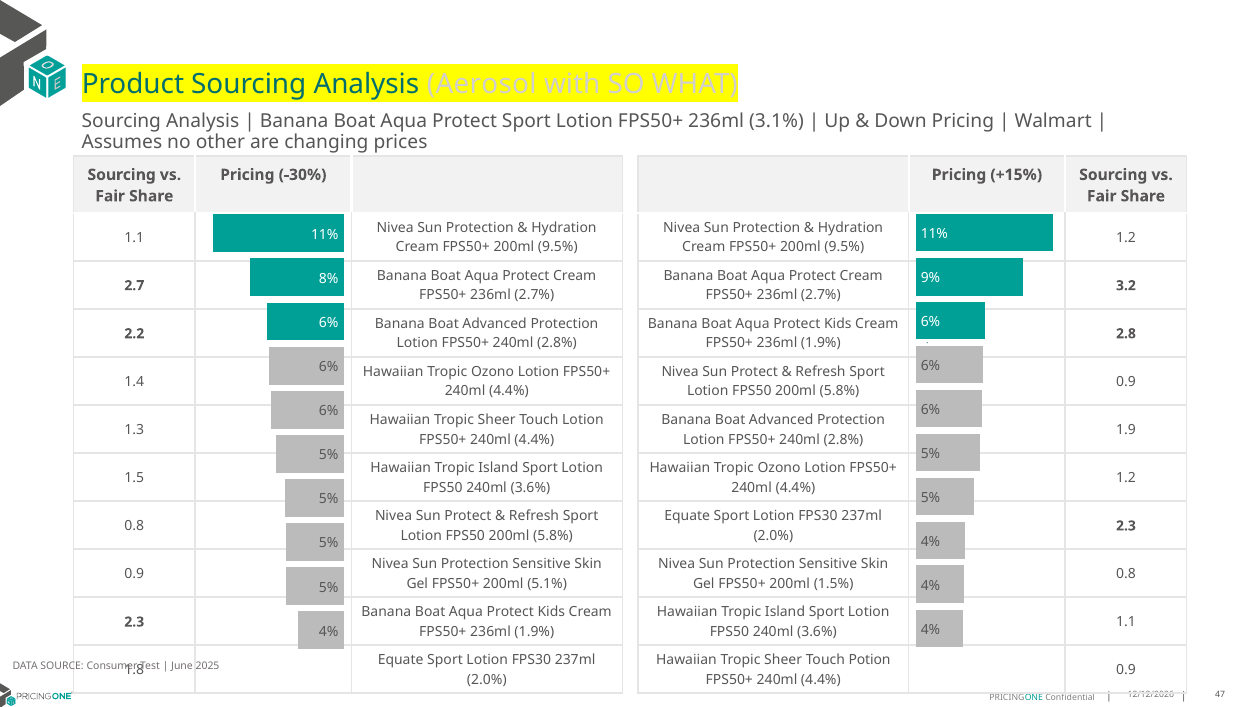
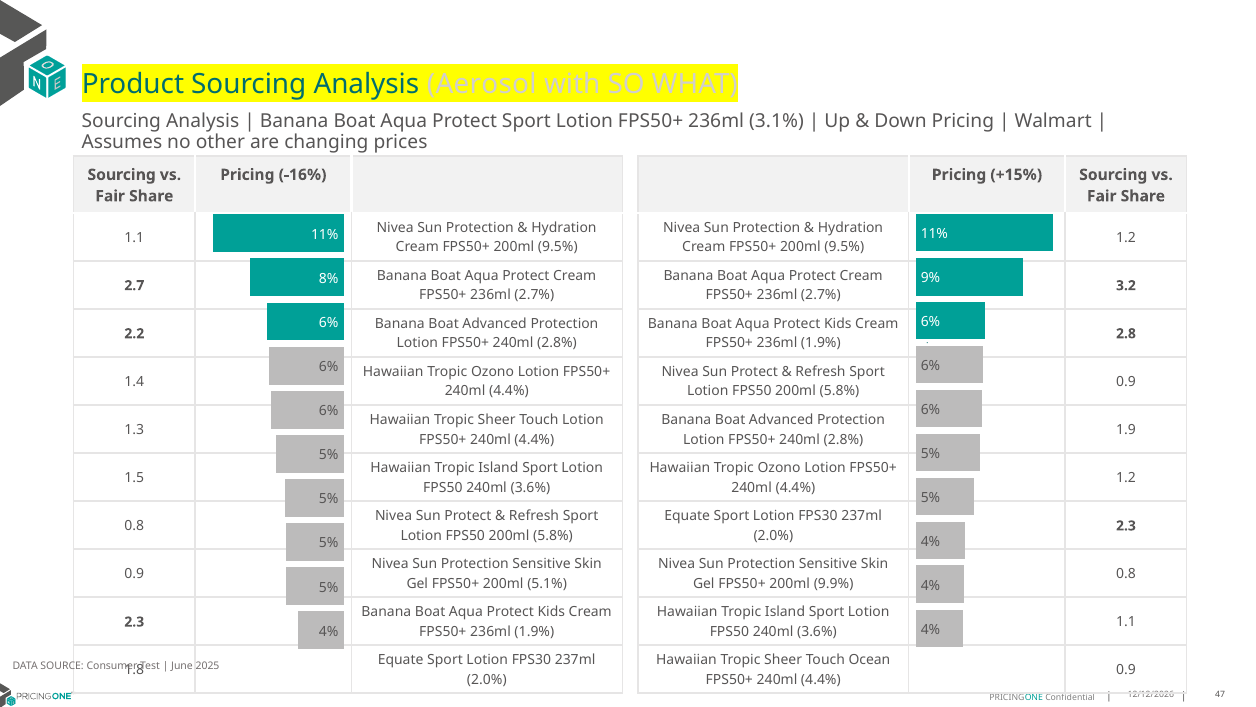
-30%: -30% -> -16% (303, 175)
1.5%: 1.5% -> 9.9% (834, 583)
Potion: Potion -> Ocean (869, 660)
